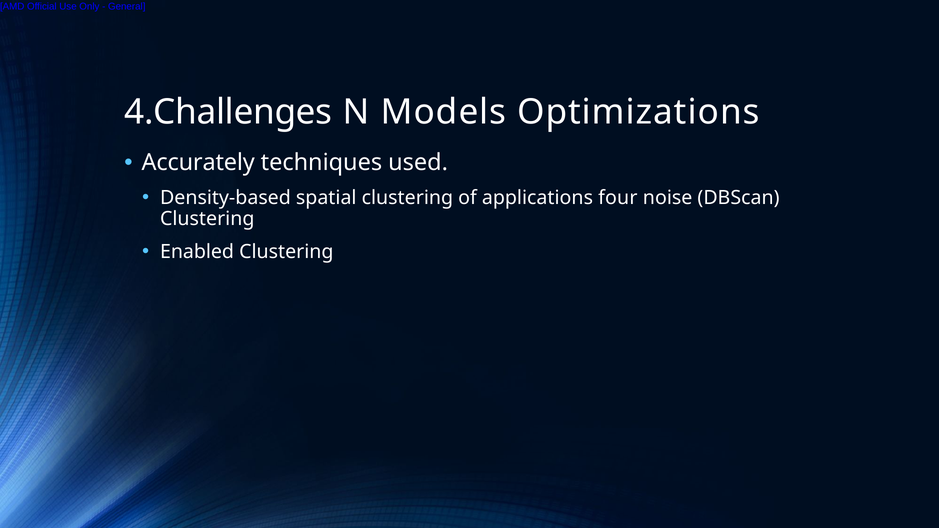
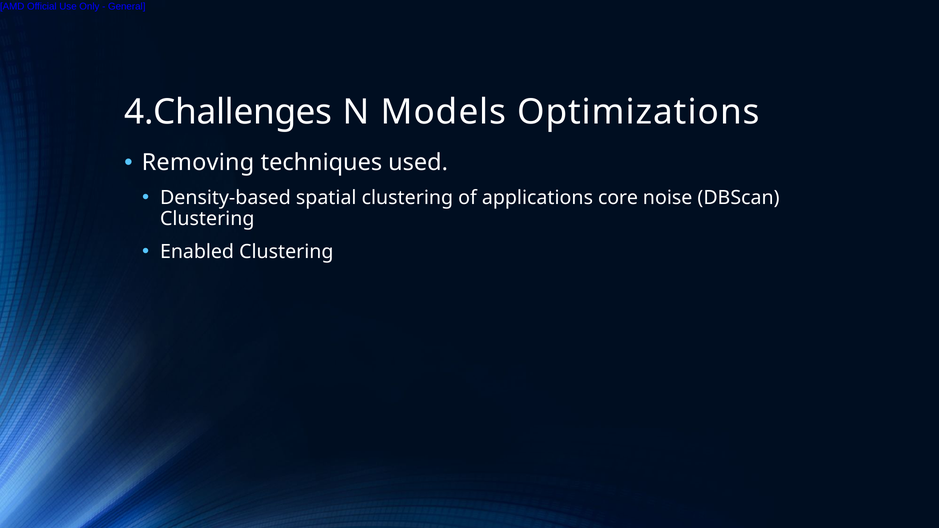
Accurately: Accurately -> Removing (198, 163)
four: four -> core (618, 198)
